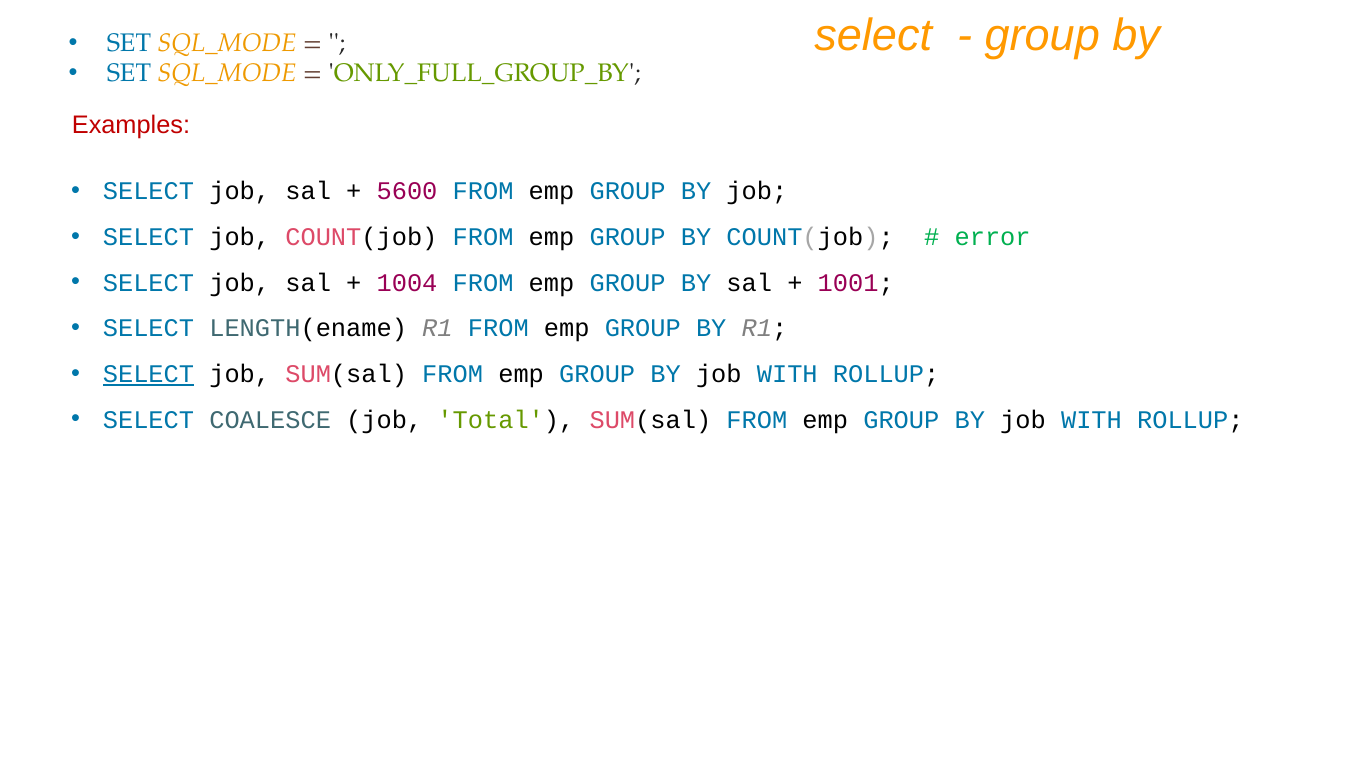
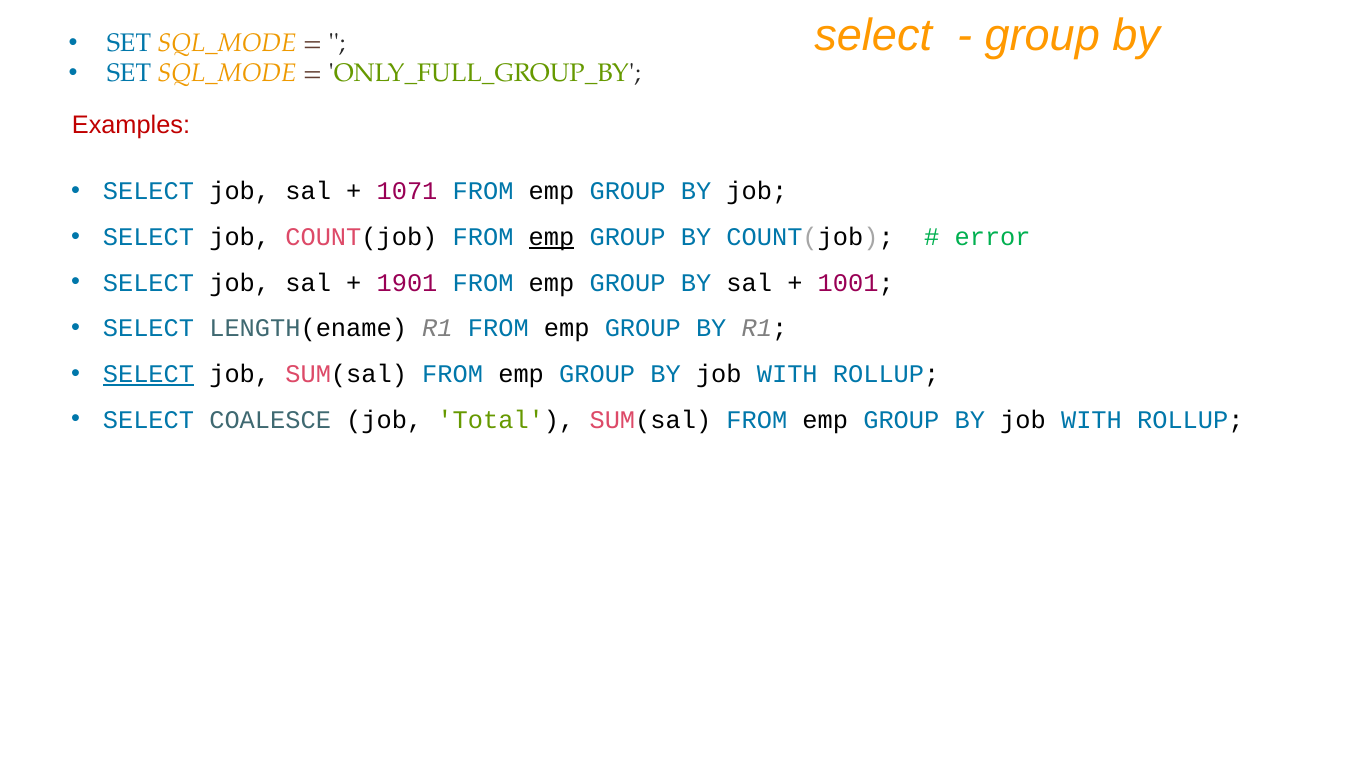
5600: 5600 -> 1071 (407, 191)
emp underline: none -> present (552, 237)
1004: 1004 -> 1901 (407, 283)
